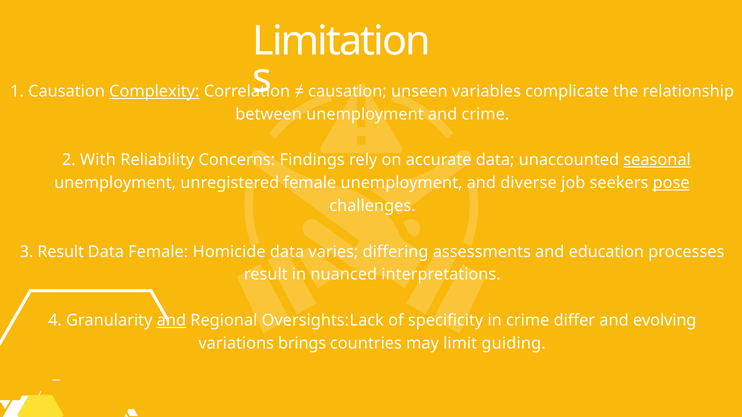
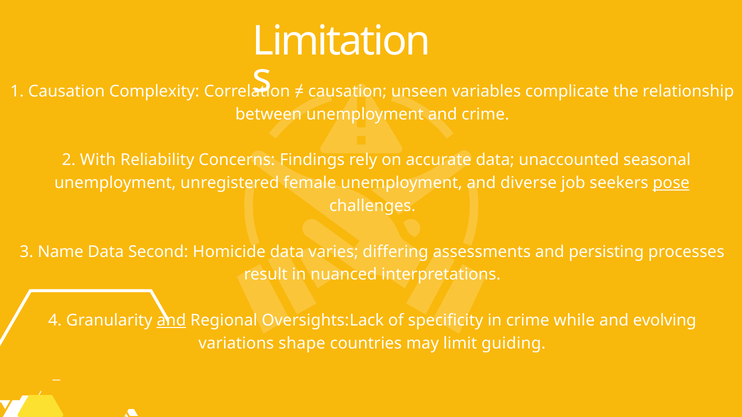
Complexity underline: present -> none (154, 91)
seasonal underline: present -> none (657, 160)
3 Result: Result -> Name (61, 252)
Data Female: Female -> Second (158, 252)
education: education -> persisting (606, 252)
differ: differ -> while (574, 321)
brings: brings -> shape (302, 344)
